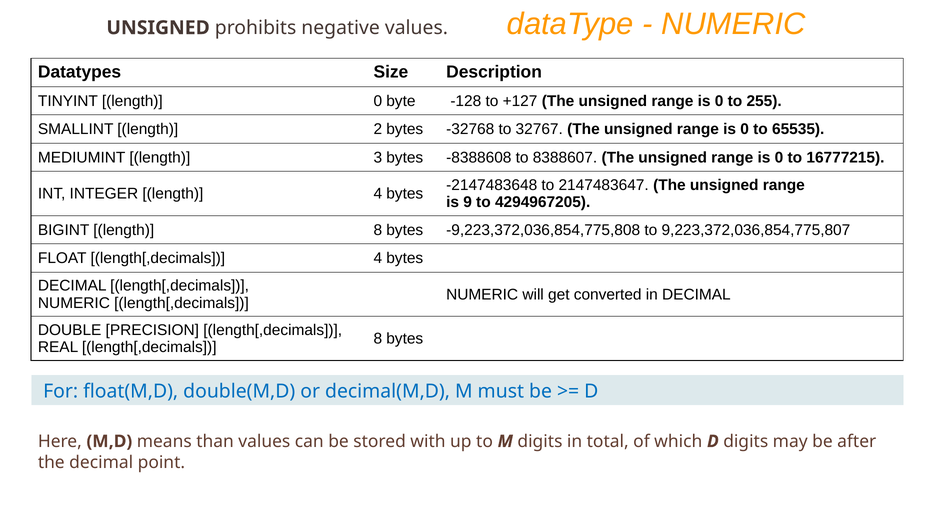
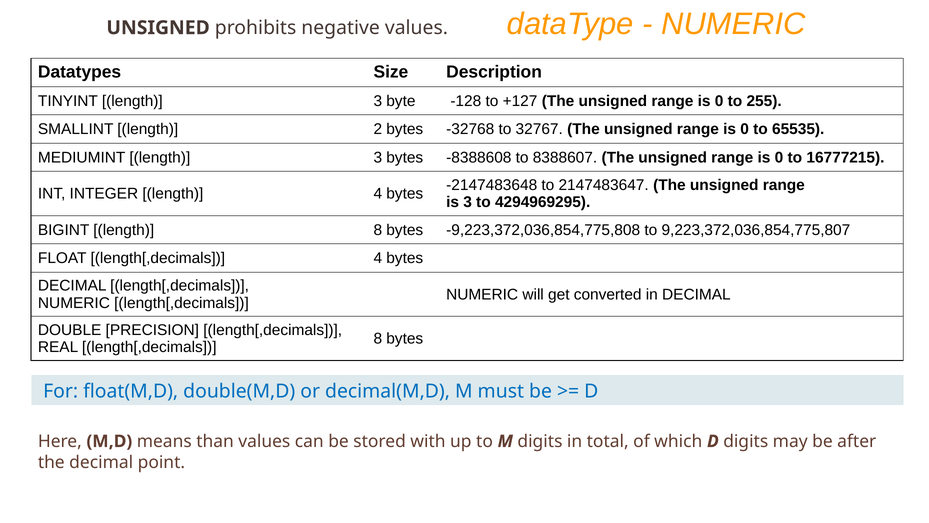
TINYINT length 0: 0 -> 3 (378, 101)
is 9: 9 -> 3 (468, 202)
4294967205: 4294967205 -> 4294969295 (543, 202)
